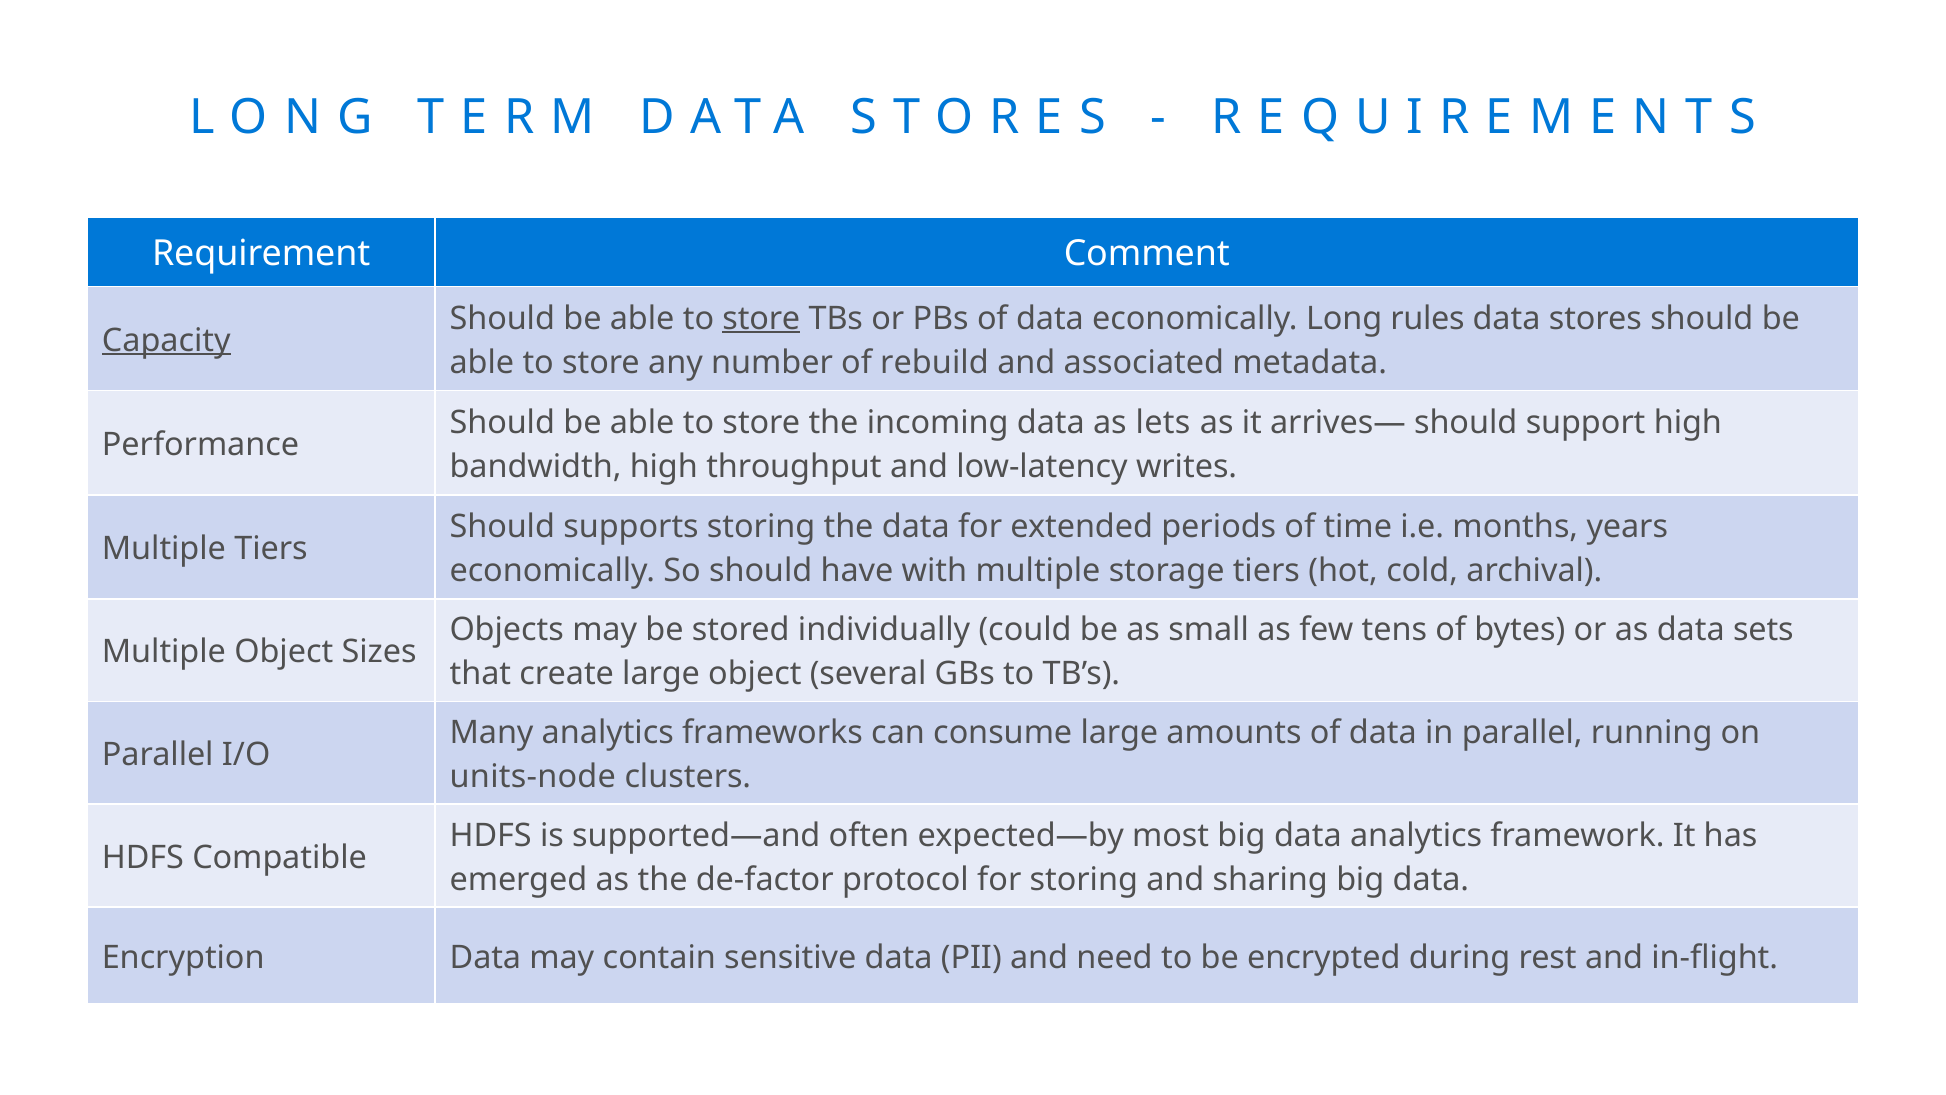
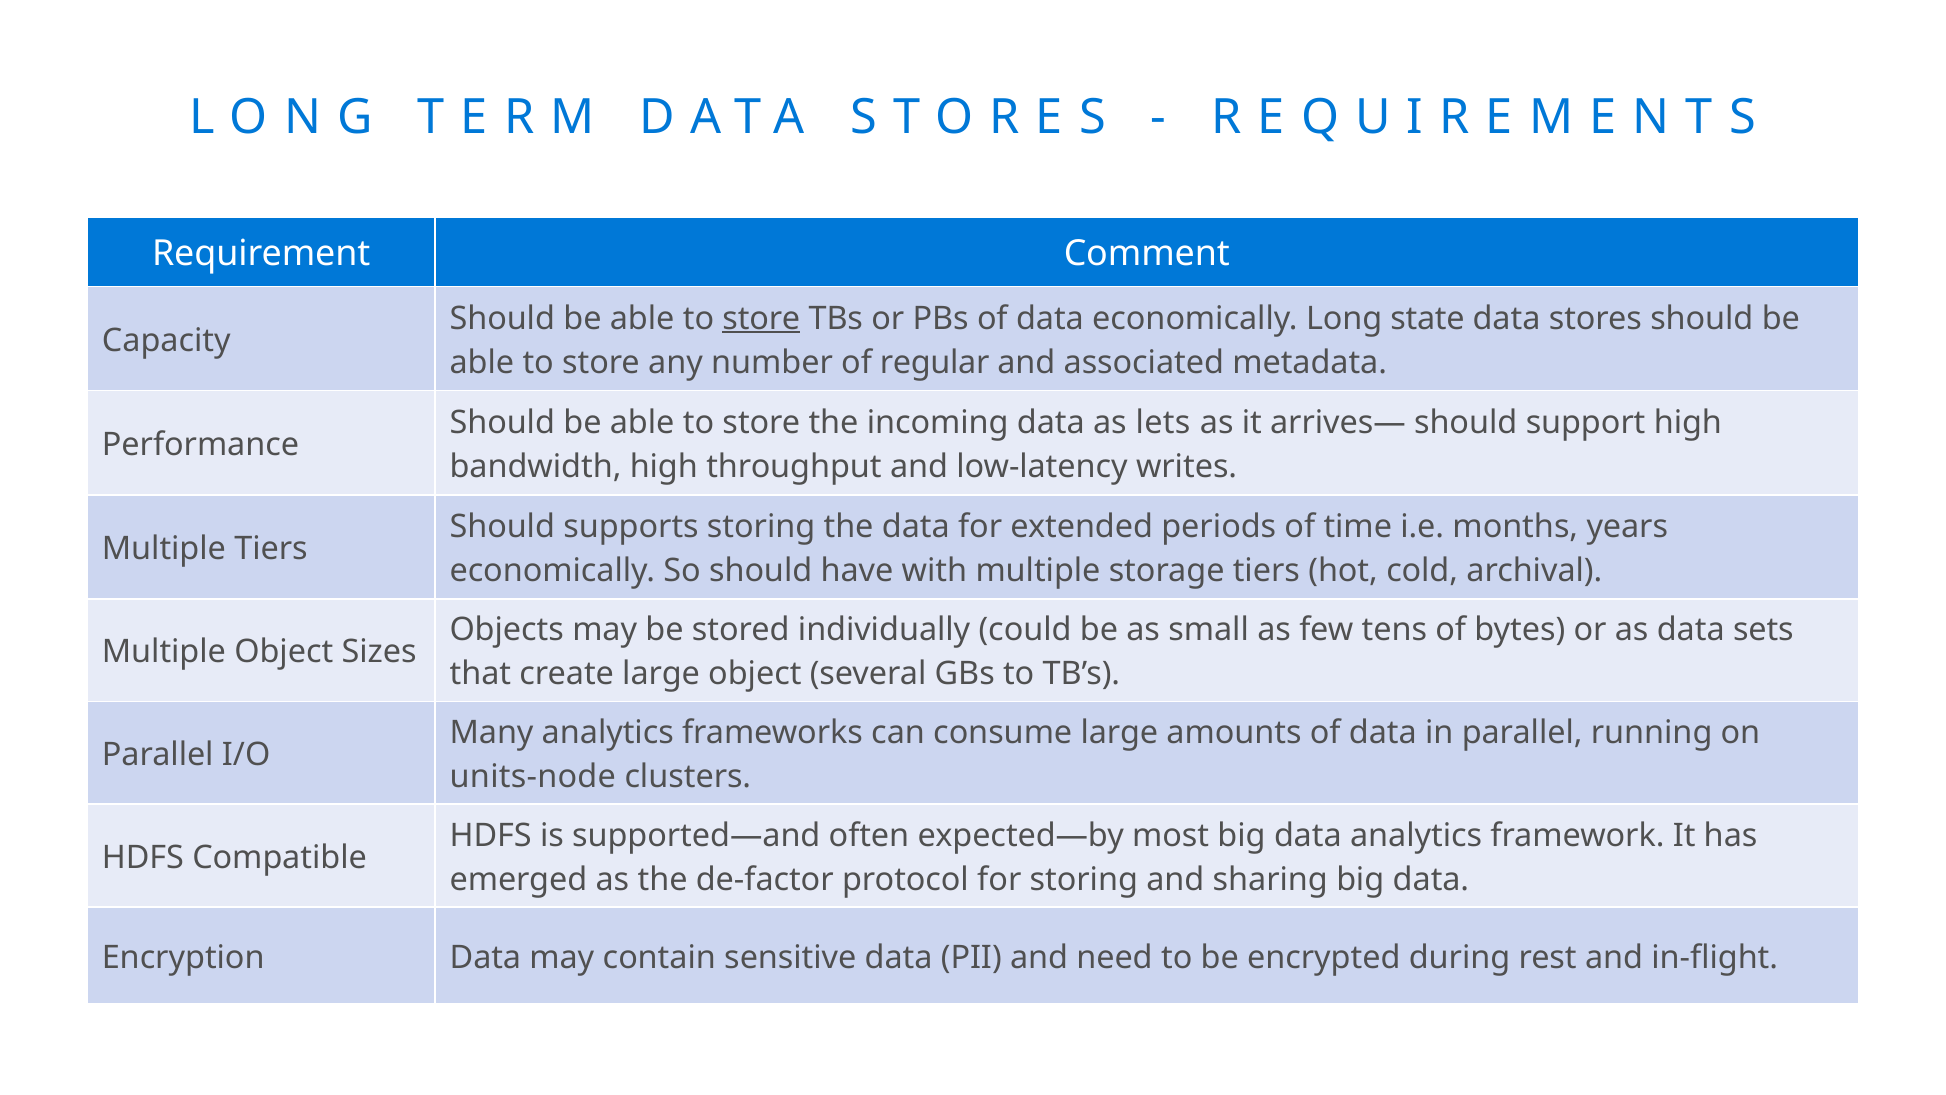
rules: rules -> state (1428, 318)
Capacity underline: present -> none (166, 340)
rebuild: rebuild -> regular (935, 362)
